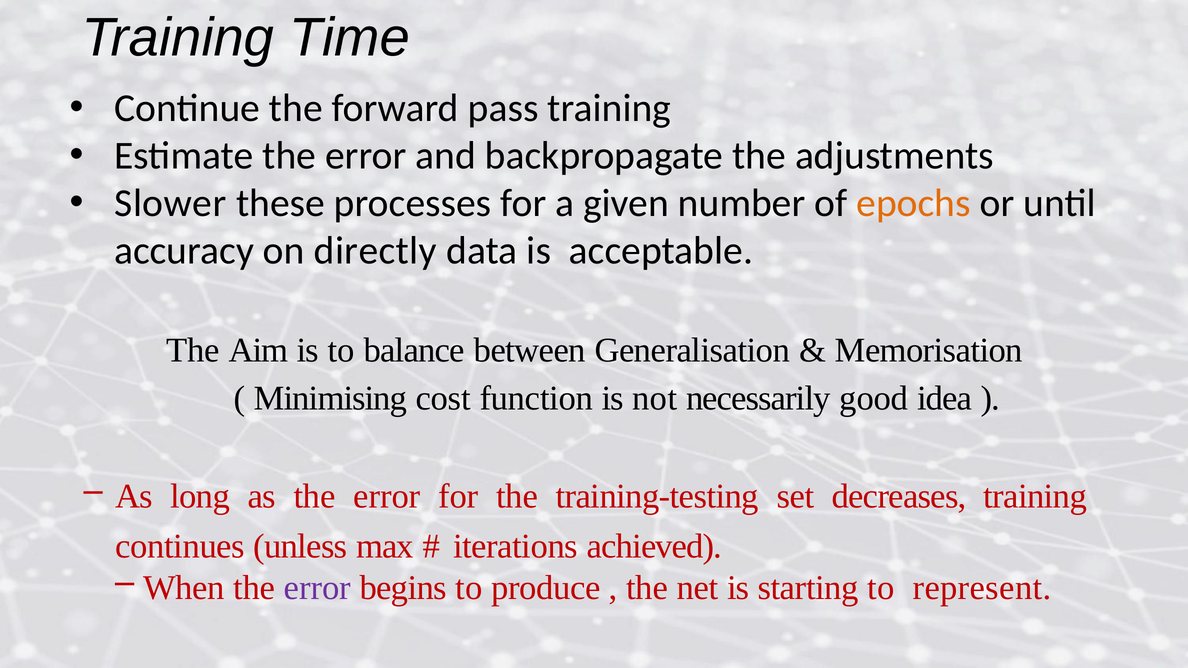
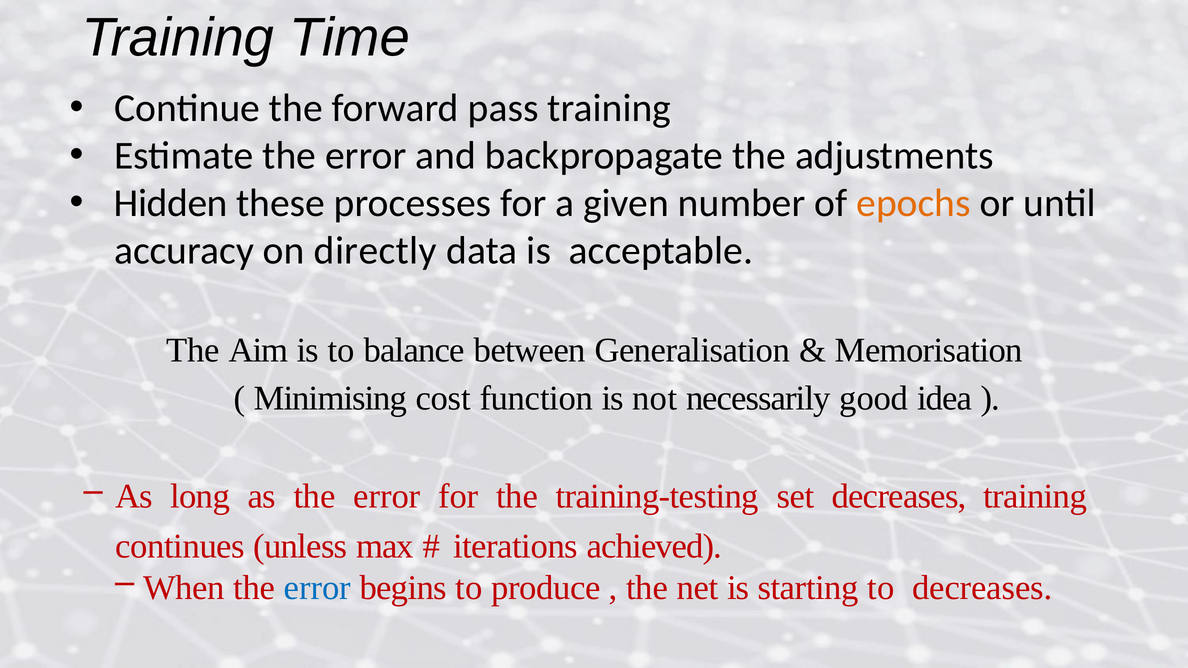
Slower: Slower -> Hidden (171, 203)
error colour: purple -> blue (317, 588)
to represent: represent -> decreases (982, 588)
